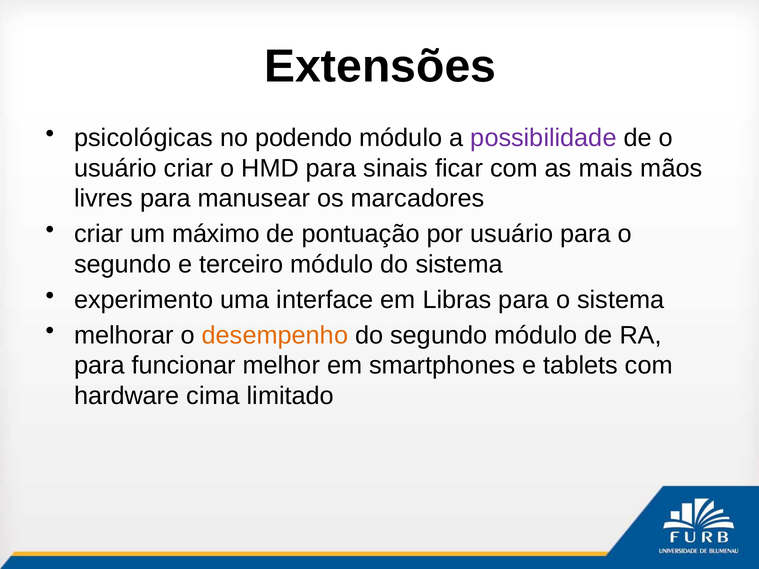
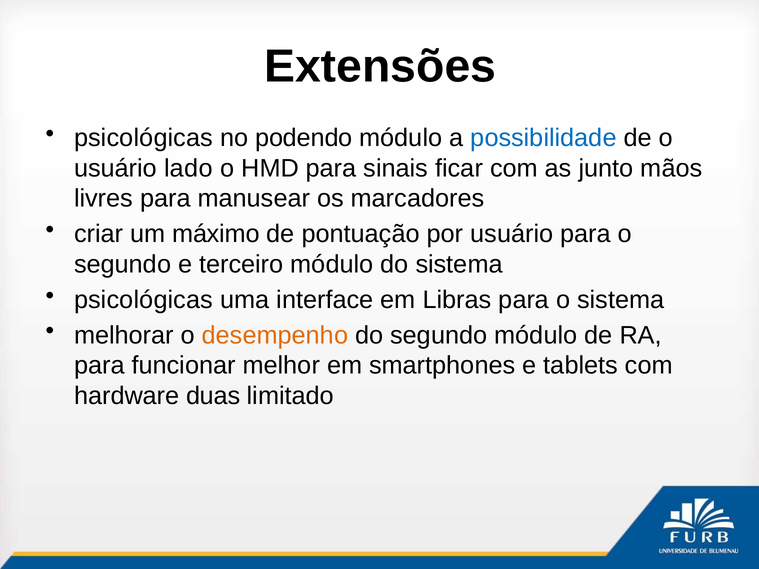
possibilidade colour: purple -> blue (544, 138)
usuário criar: criar -> lado (188, 168)
mais: mais -> junto (606, 168)
experimento: experimento -> psicológicas (144, 300)
cima: cima -> duas (213, 396)
